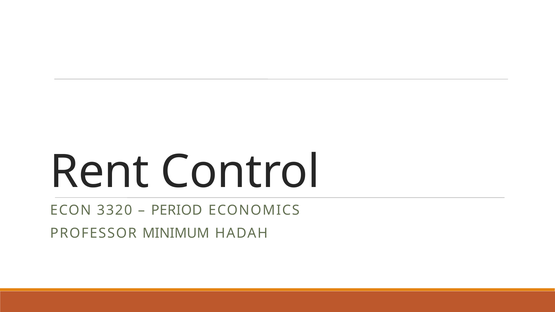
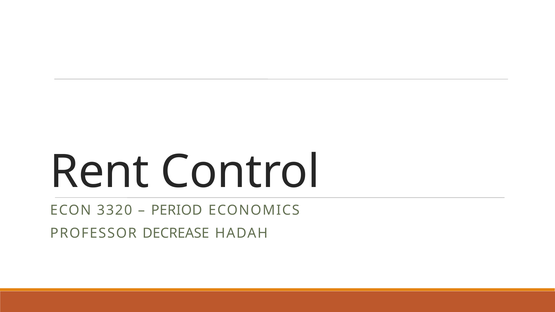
MINIMUM: MINIMUM -> DECREASE (176, 233)
